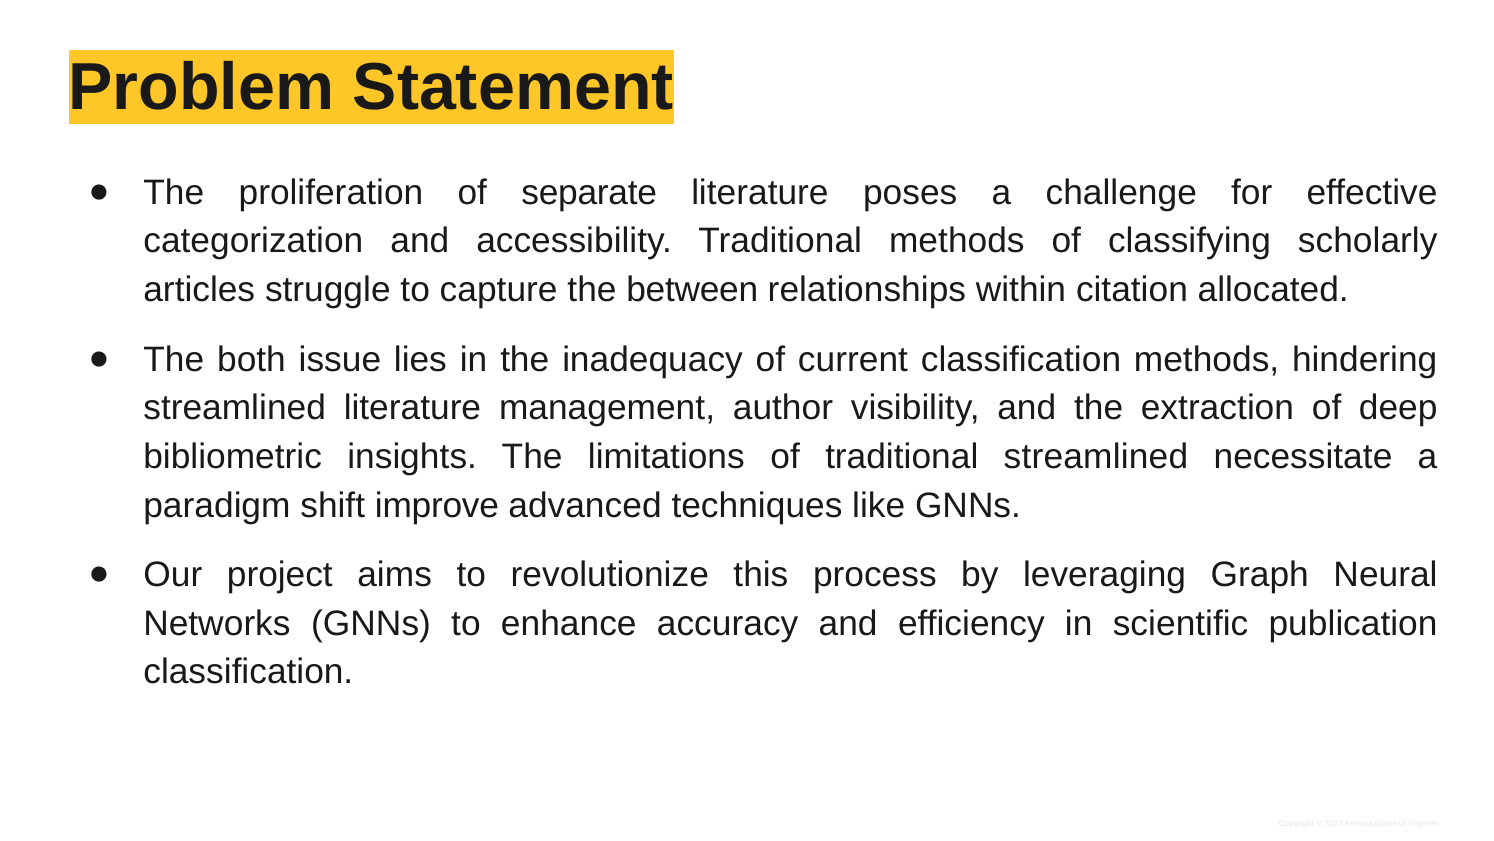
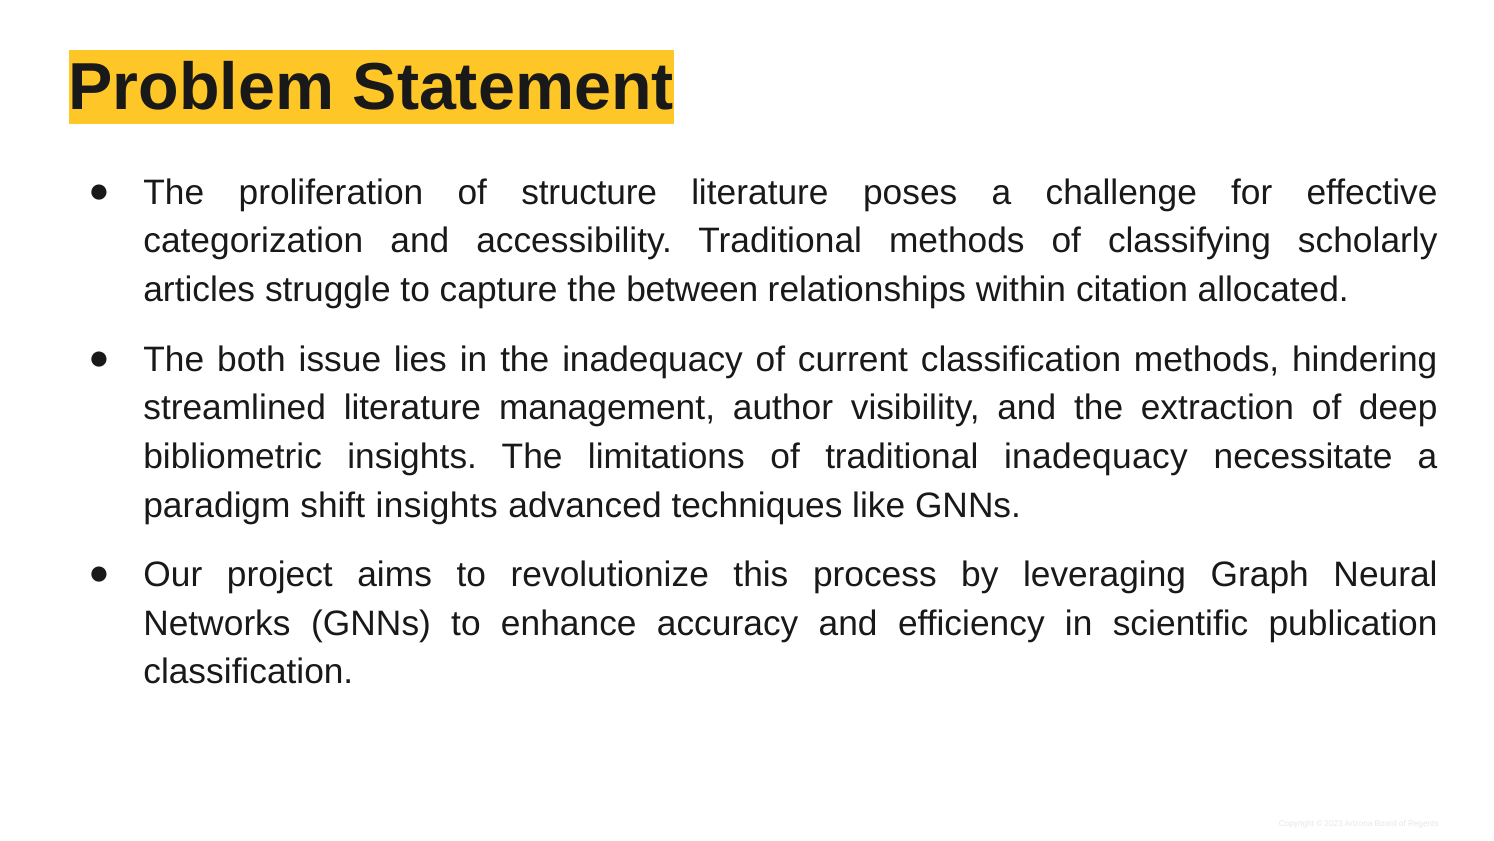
separate: separate -> structure (589, 192)
traditional streamlined: streamlined -> inadequacy (1096, 456)
shift improve: improve -> insights (437, 505)
